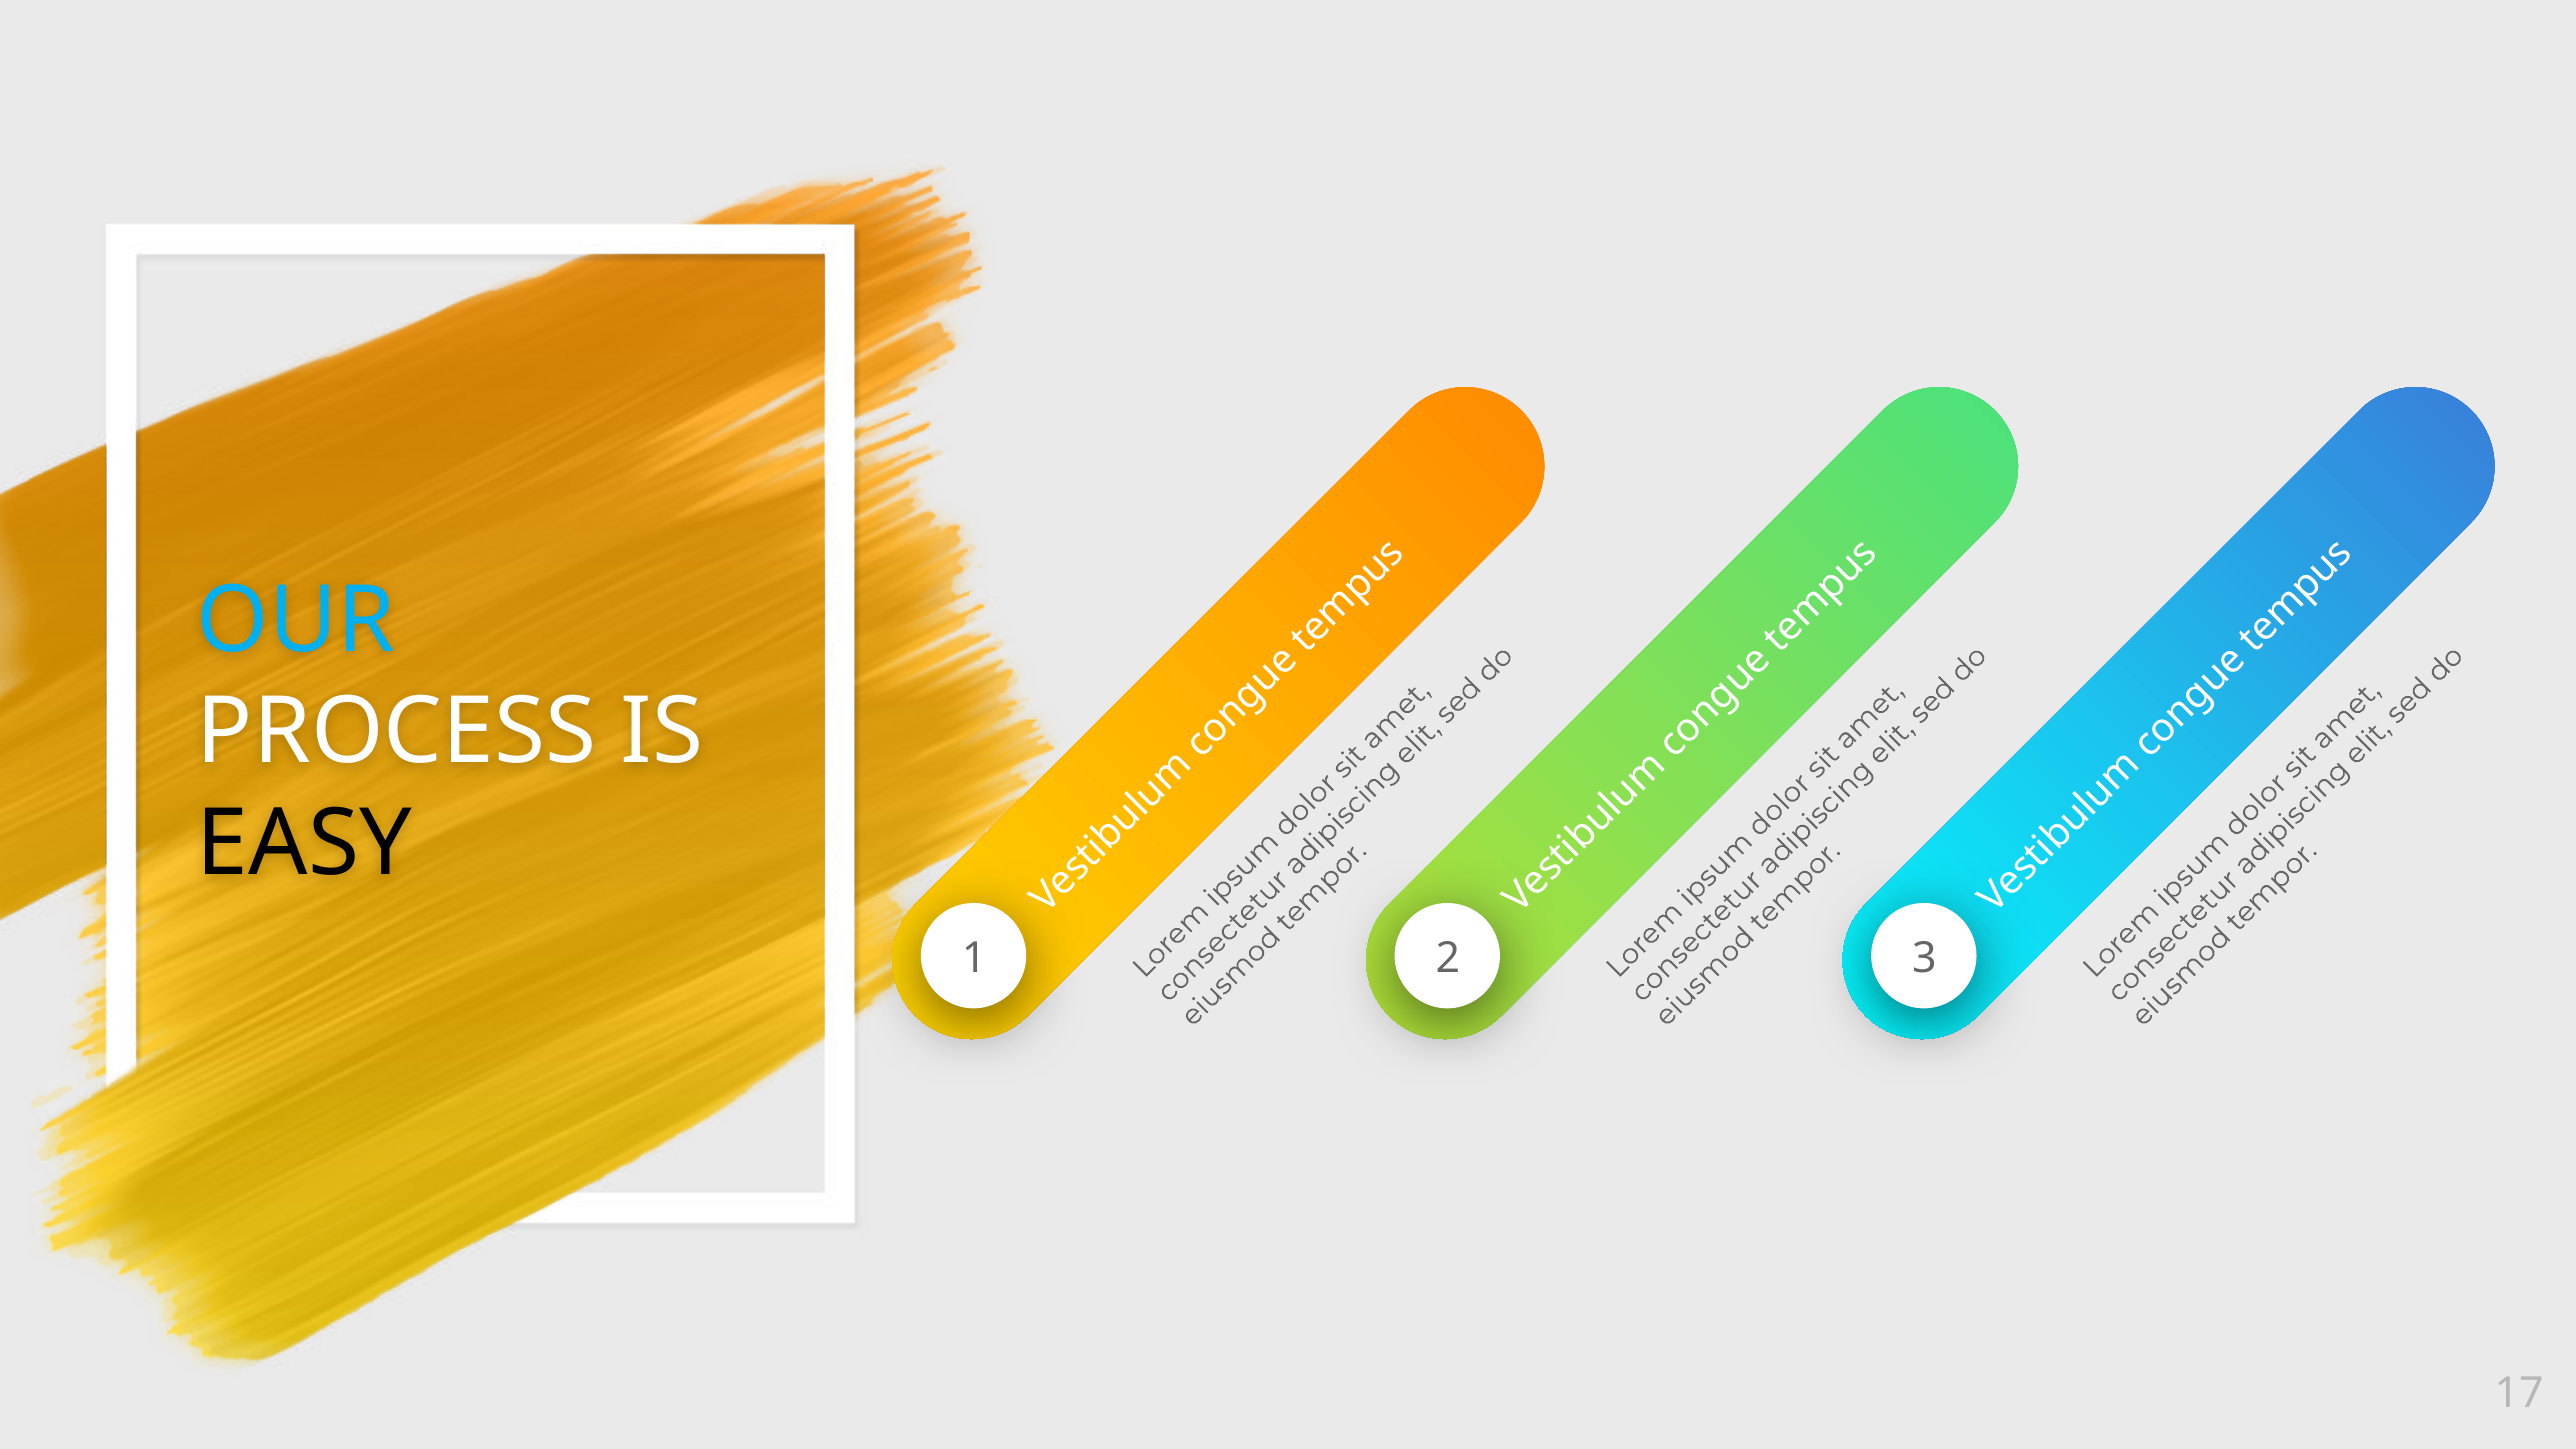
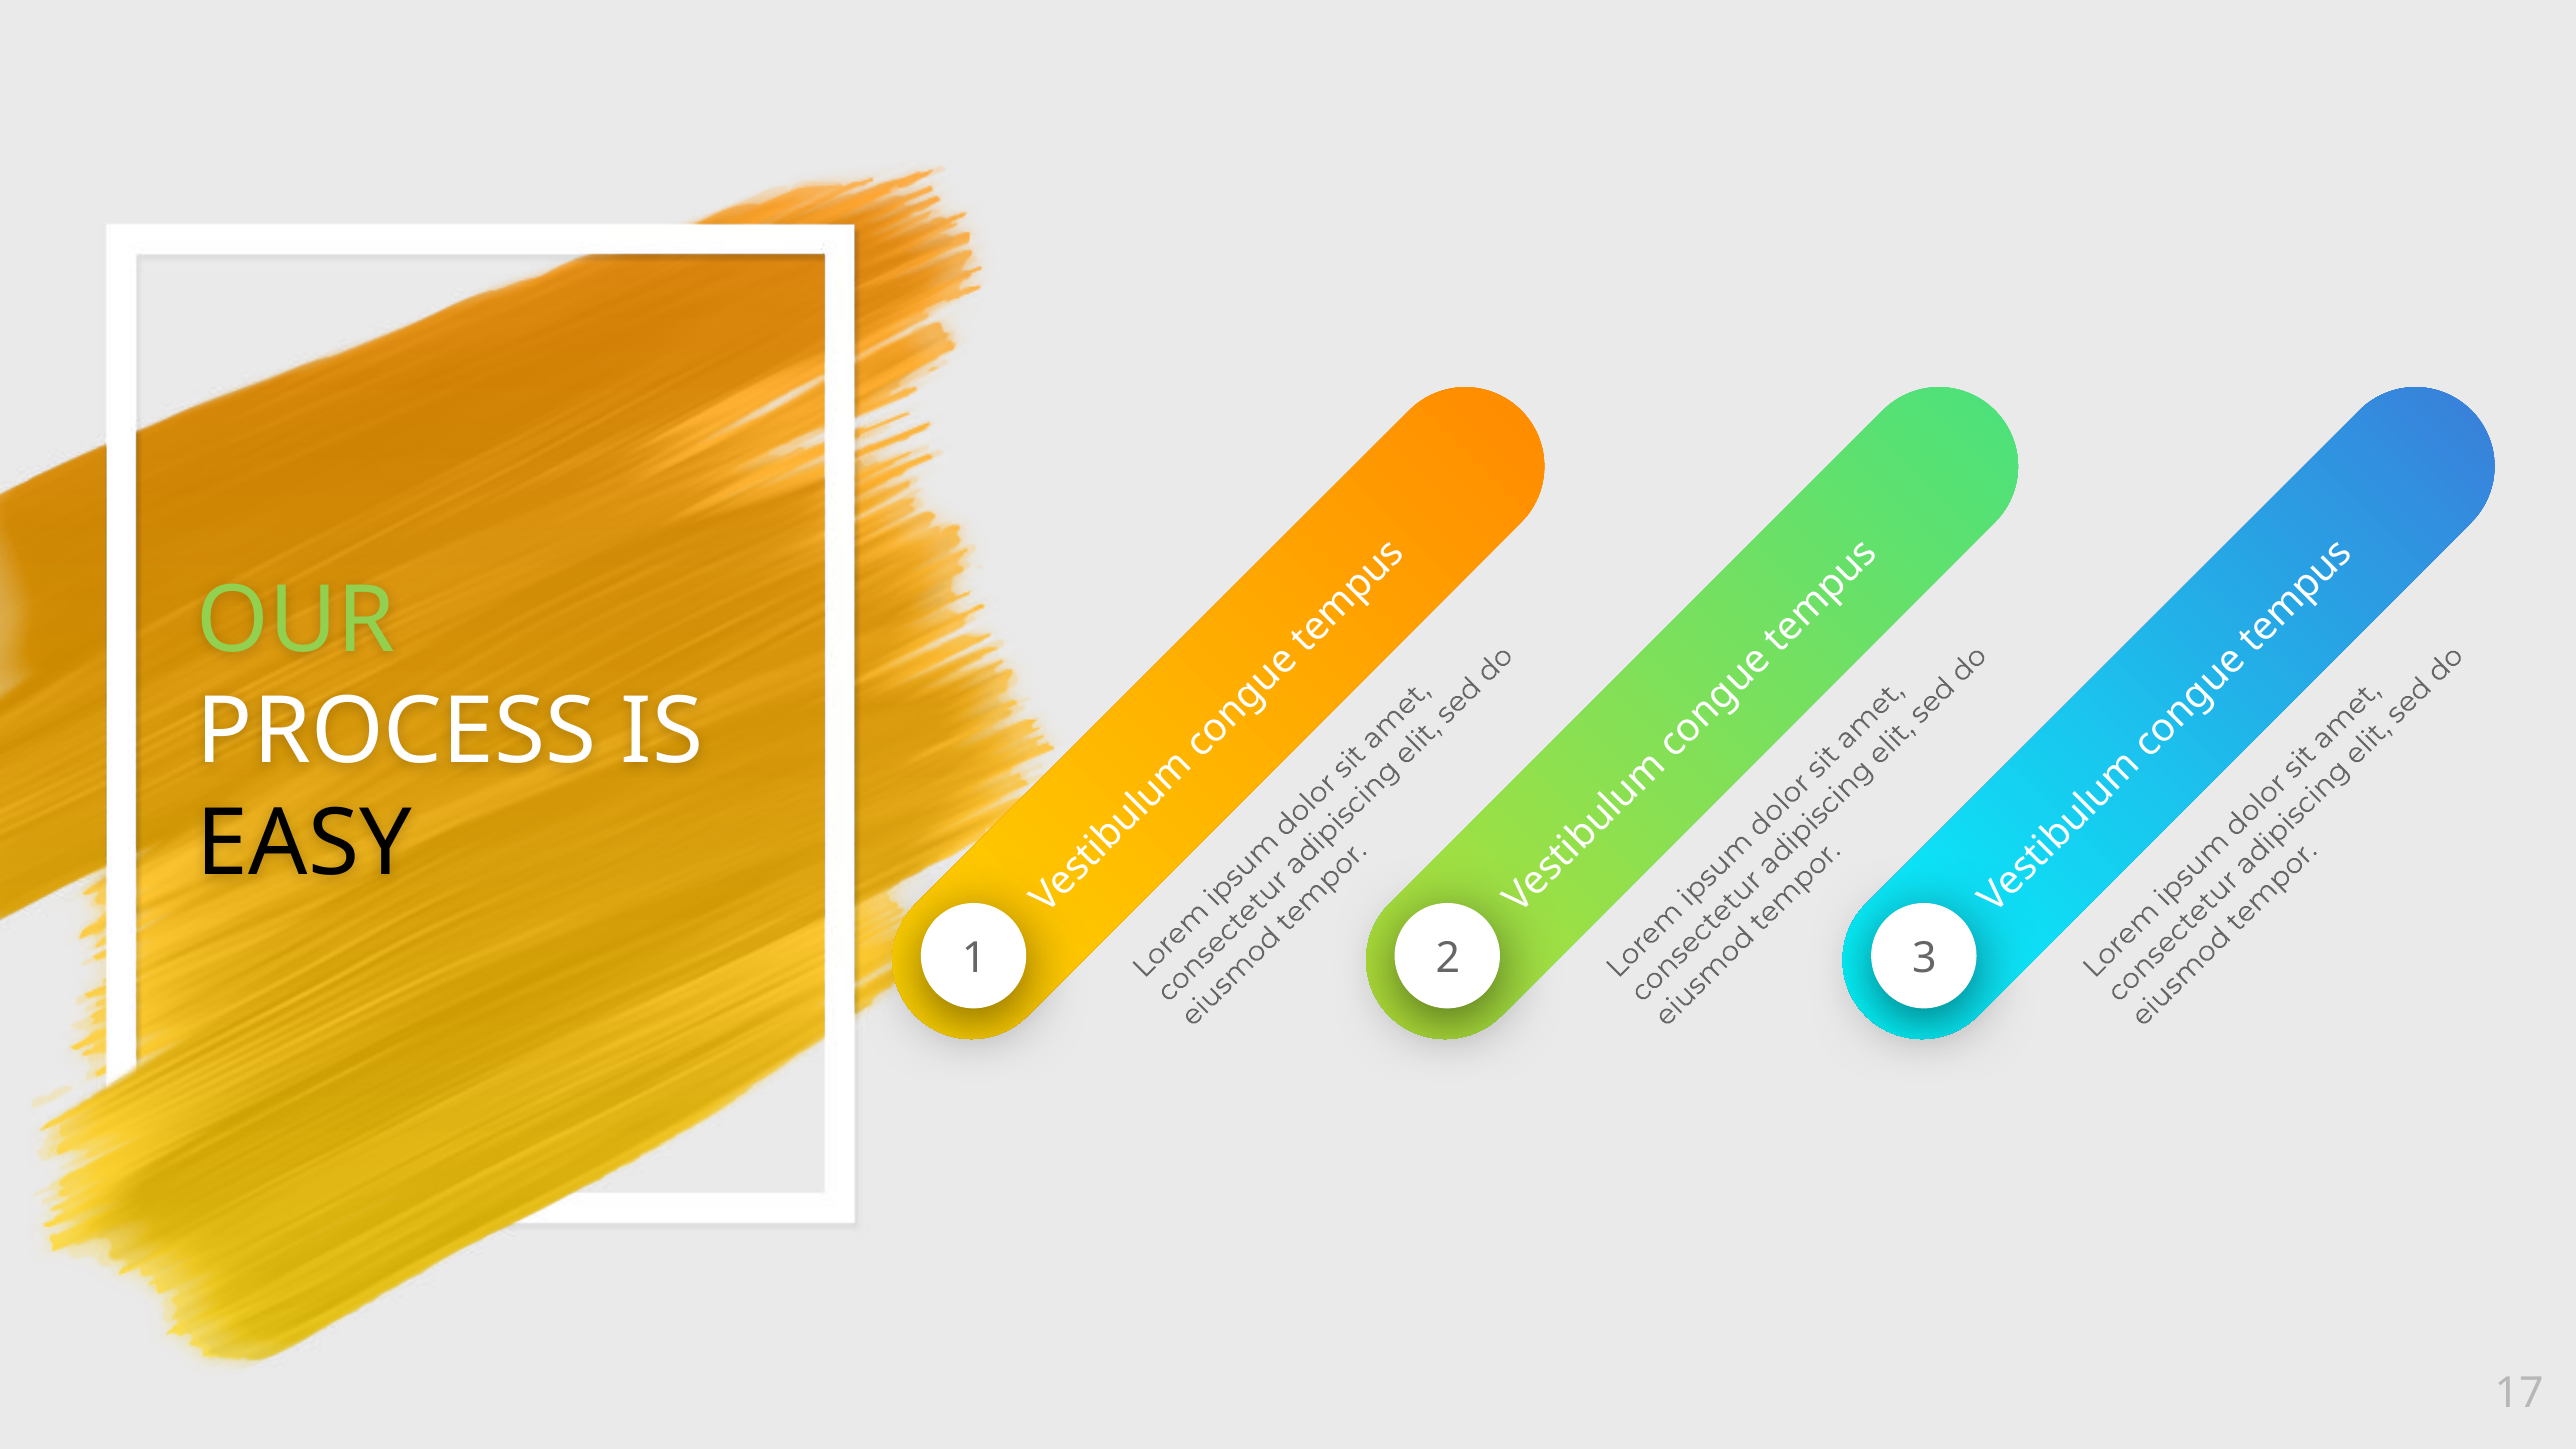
OUR colour: light blue -> light green (296, 621)
